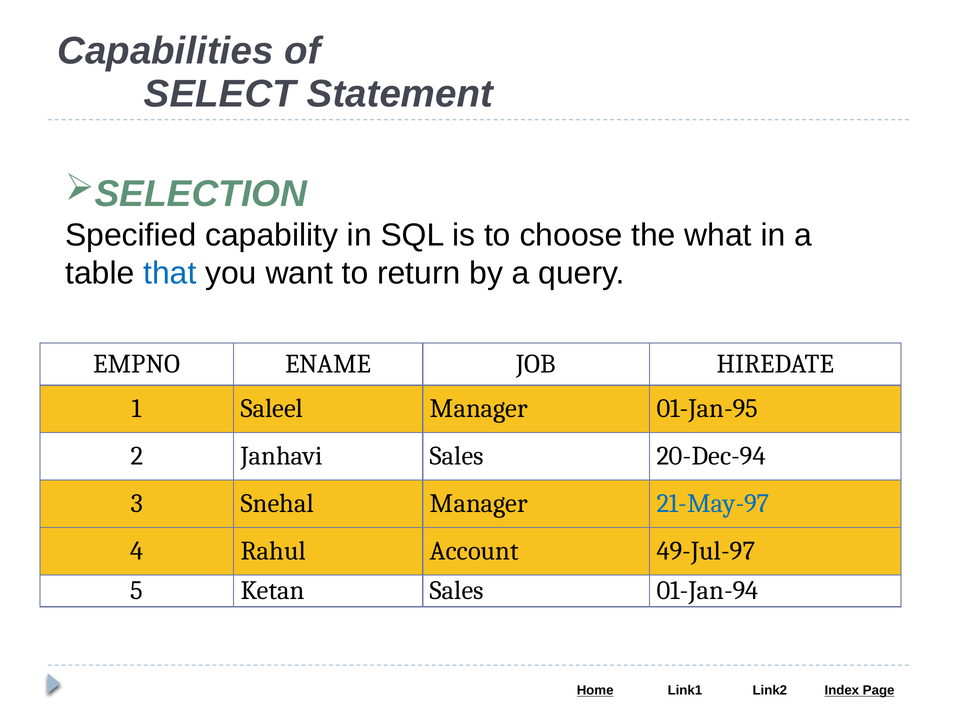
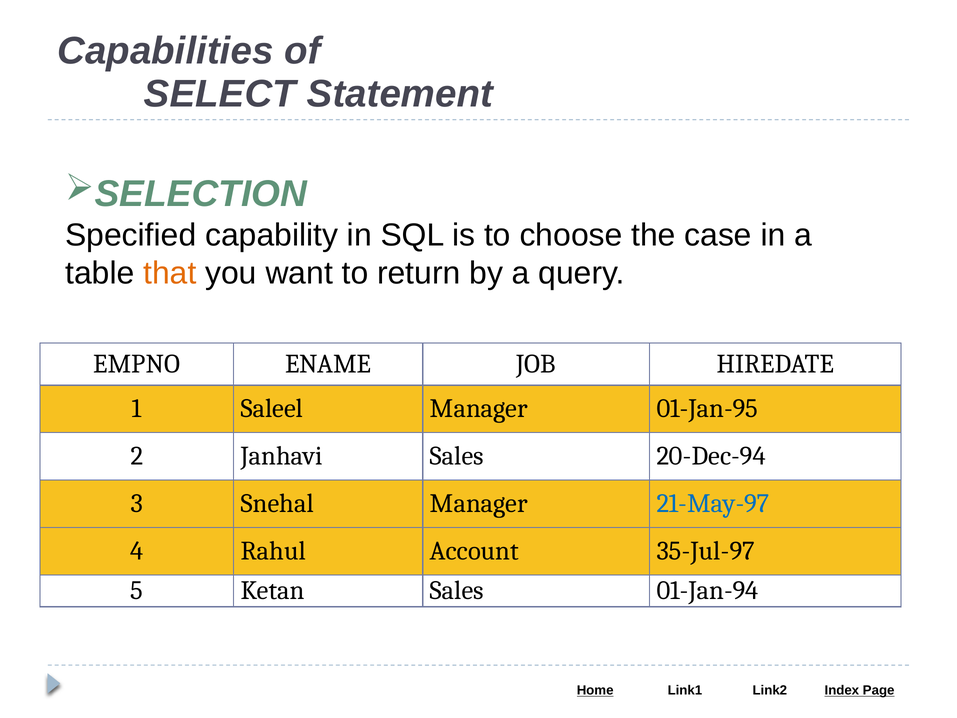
what: what -> case (718, 235)
that colour: blue -> orange (170, 273)
49-Jul-97: 49-Jul-97 -> 35-Jul-97 (706, 551)
